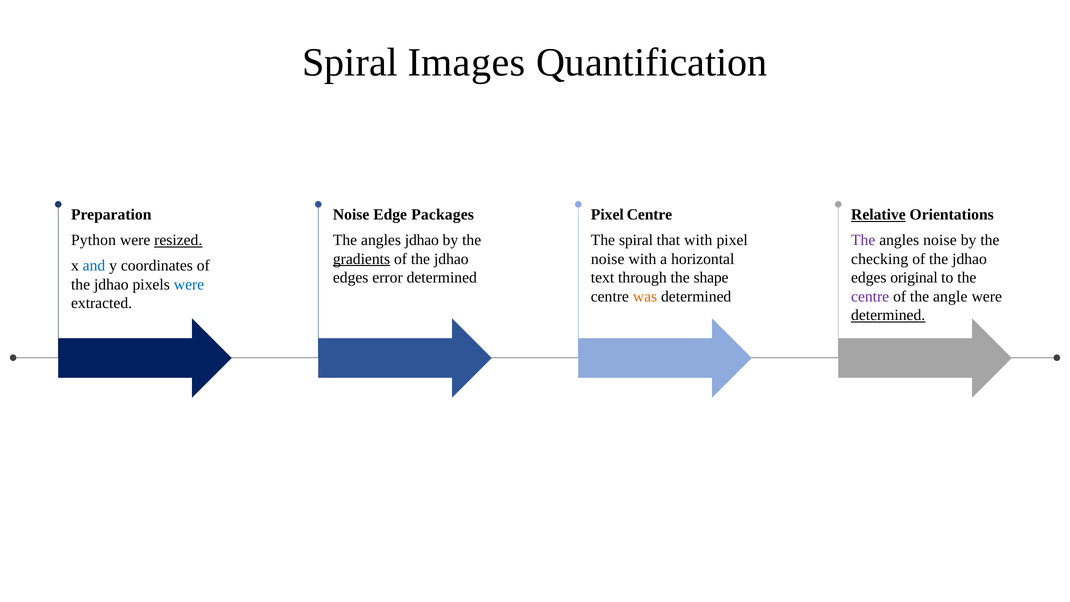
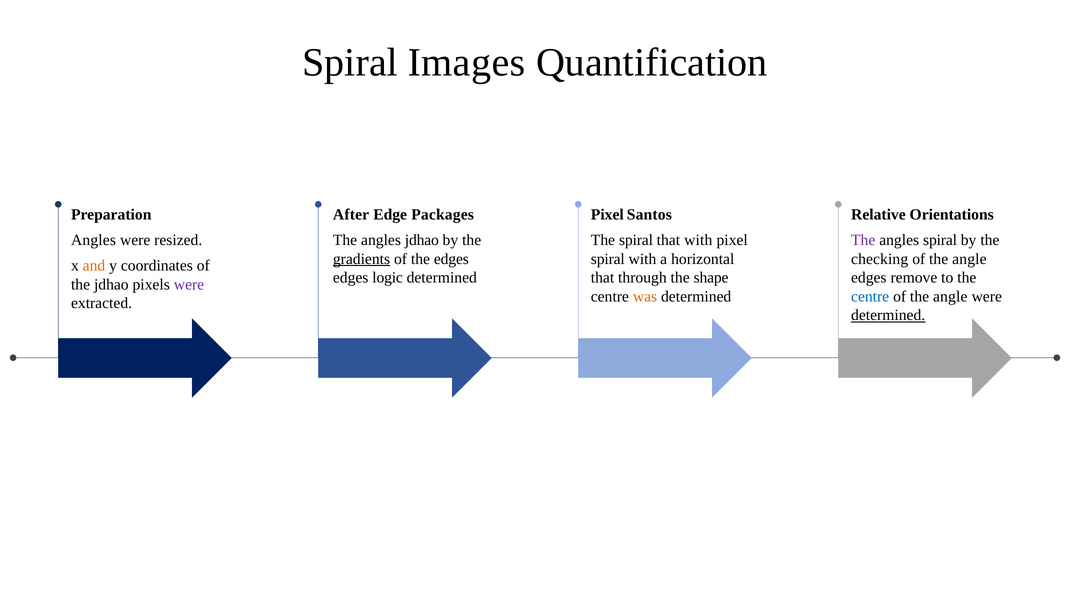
Noise: Noise -> After (351, 215)
Pixel Centre: Centre -> Santos (649, 215)
Relative underline: present -> none (878, 215)
Python: Python -> Angles (94, 240)
resized underline: present -> none (178, 240)
angles noise: noise -> spiral (940, 240)
jdhao: jdhao -> edges (451, 259)
noise: noise -> spiral (608, 259)
jdhao: jdhao -> angle (969, 259)
and colour: blue -> orange (94, 266)
error: error -> logic (388, 278)
text: text -> that (603, 278)
original: original -> remove (914, 278)
were colour: blue -> purple (189, 284)
centre colour: purple -> blue (870, 296)
